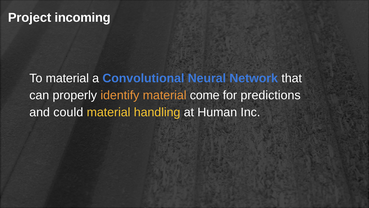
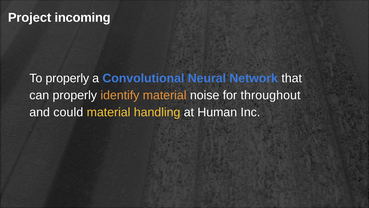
To material: material -> properly (67, 78)
come: come -> noise (205, 95)
predictions: predictions -> throughout (271, 95)
